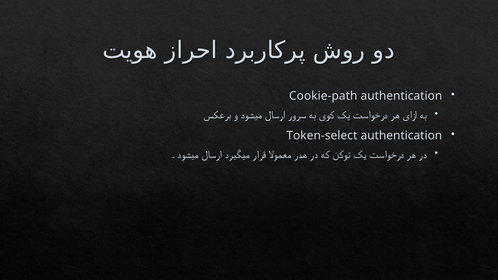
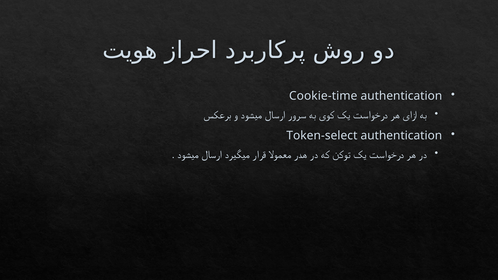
Cookie-path: Cookie-path -> Cookie-time (323, 96)
